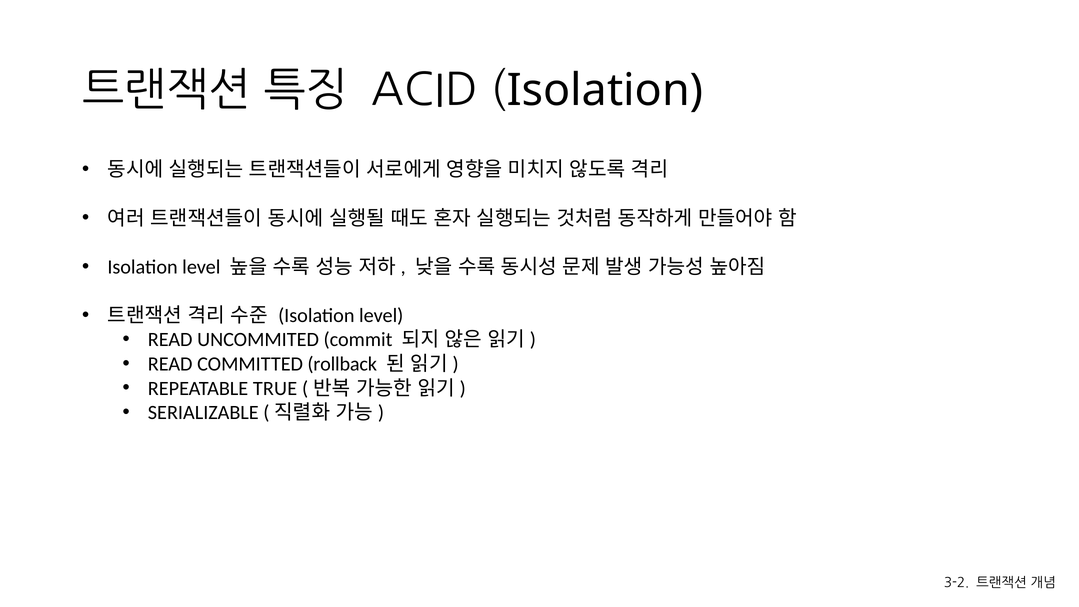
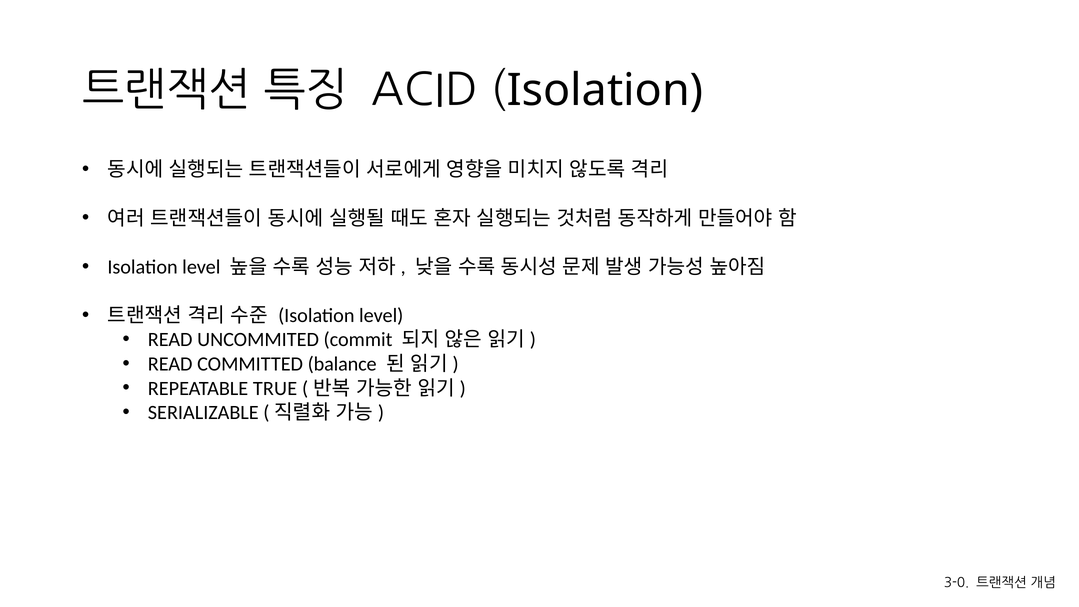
rollback: rollback -> balance (342, 364)
3-2: 3-2 -> 3-0 (957, 583)
